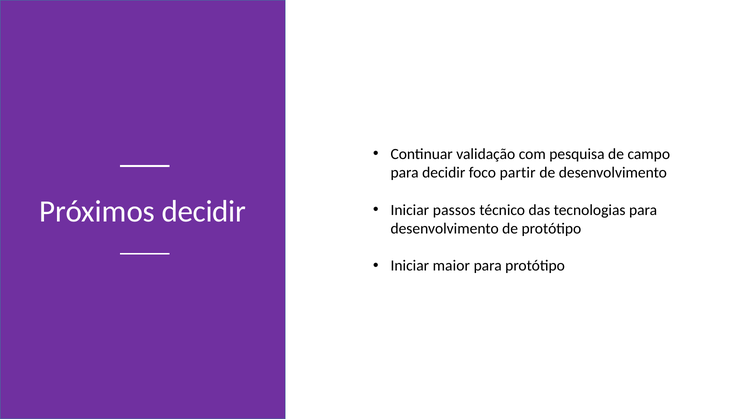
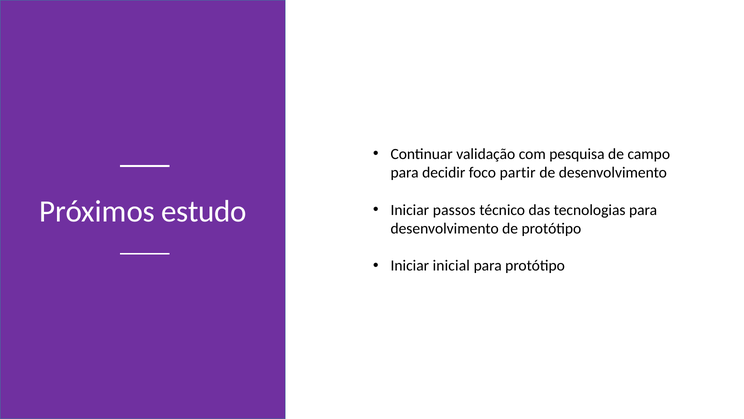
Próximos decidir: decidir -> estudo (204, 211)
maior: maior -> inicial (451, 265)
